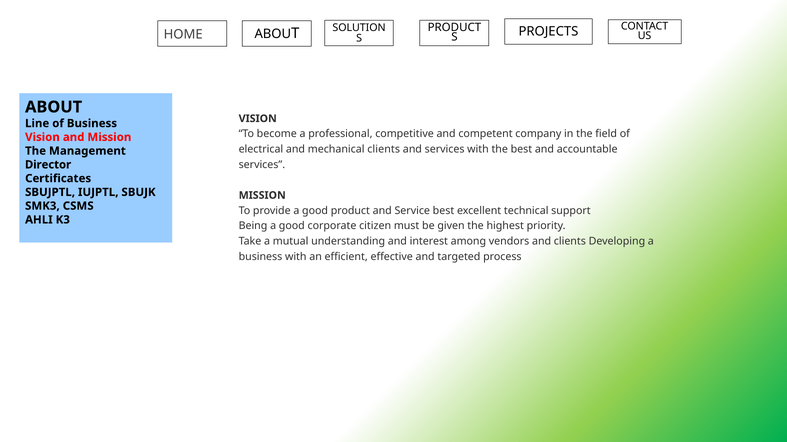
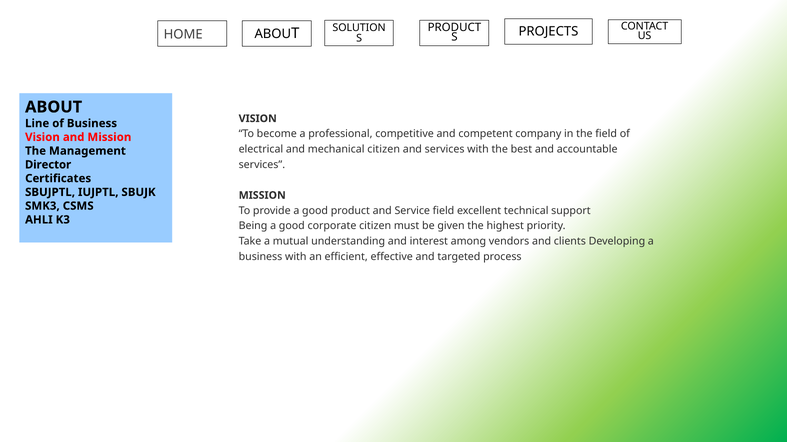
mechanical clients: clients -> citizen (384, 149)
Service best: best -> field (444, 211)
